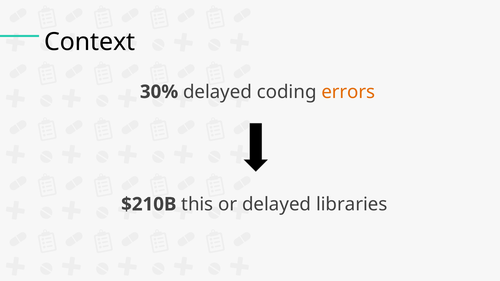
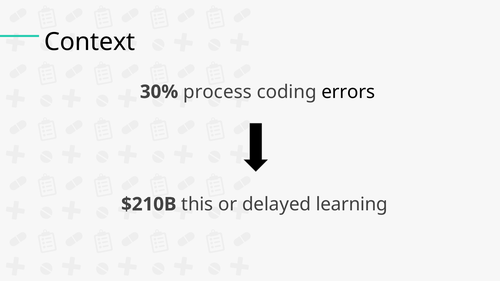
30% delayed: delayed -> process (217, 92)
errors colour: orange -> black (348, 92)
libraries: libraries -> learning (352, 204)
